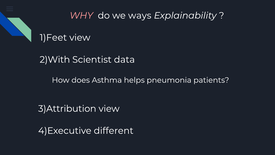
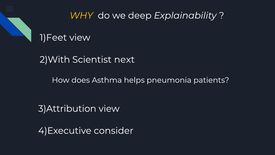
WHY colour: pink -> yellow (81, 16)
ways: ways -> deep (140, 16)
data: data -> next (124, 60)
different: different -> consider (114, 130)
